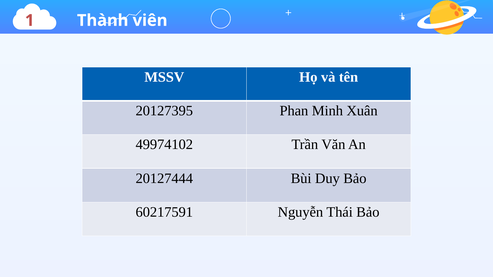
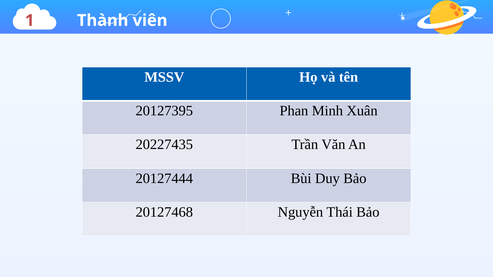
49974102: 49974102 -> 20227435 (164, 145)
60217591: 60217591 -> 20127468 (164, 212)
